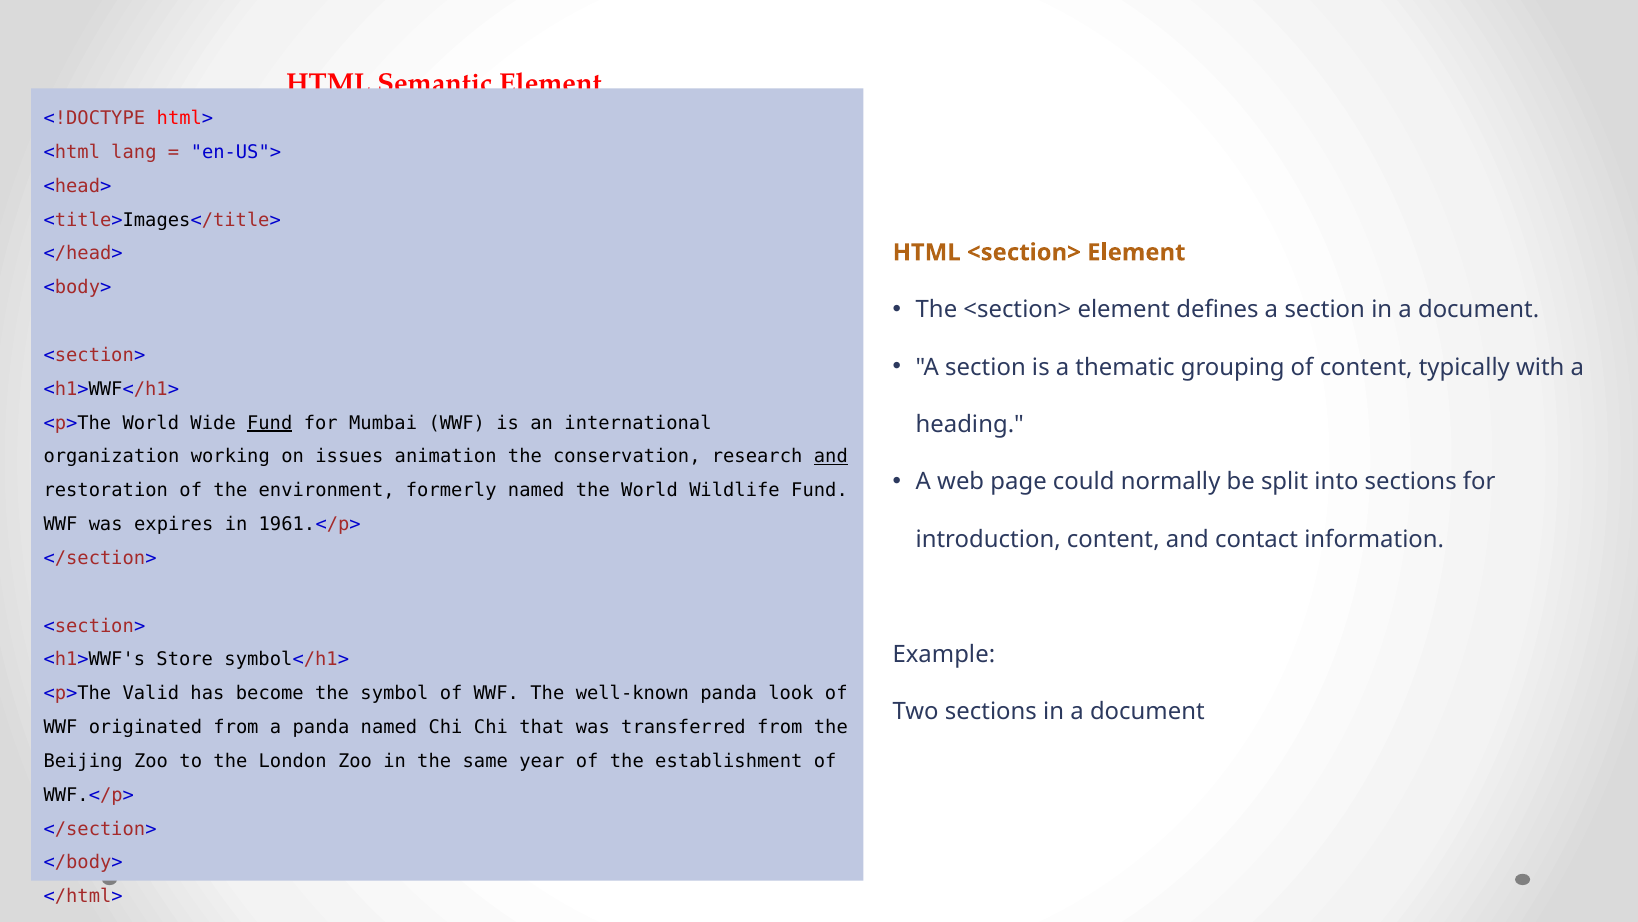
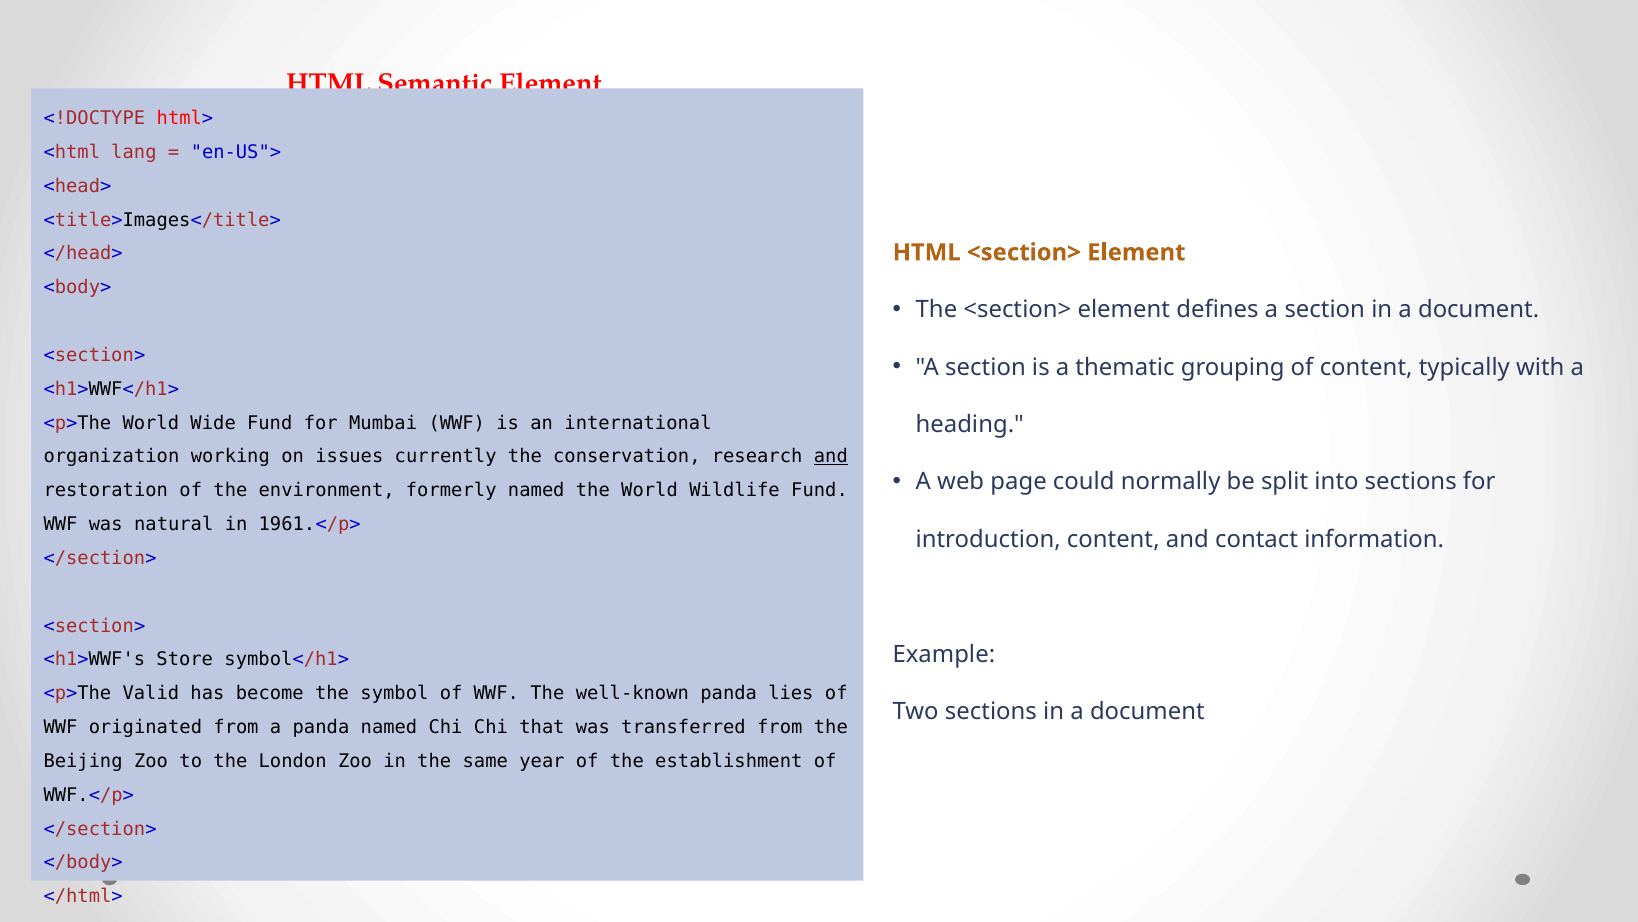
Fund underline: present -> none (270, 423)
animation: animation -> currently (446, 456)
expires: expires -> natural (174, 524)
look: look -> lies (791, 693)
